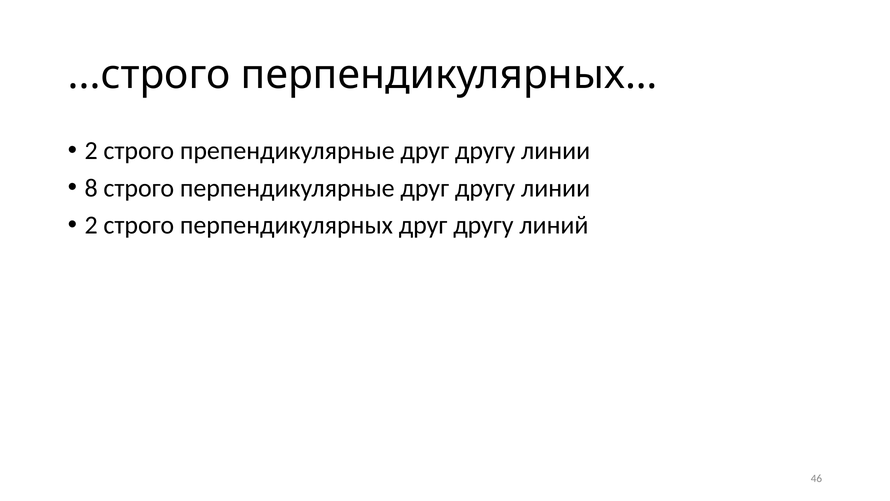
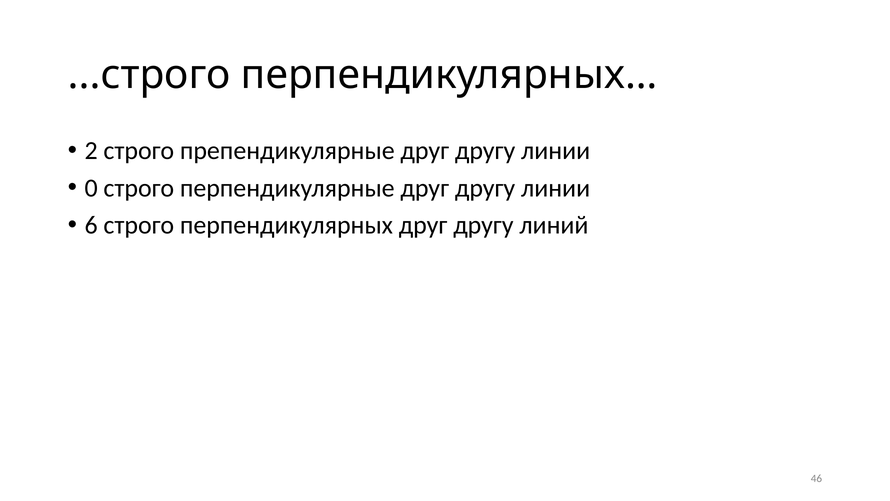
8: 8 -> 0 (91, 188)
2: 2 -> 6 (91, 225)
